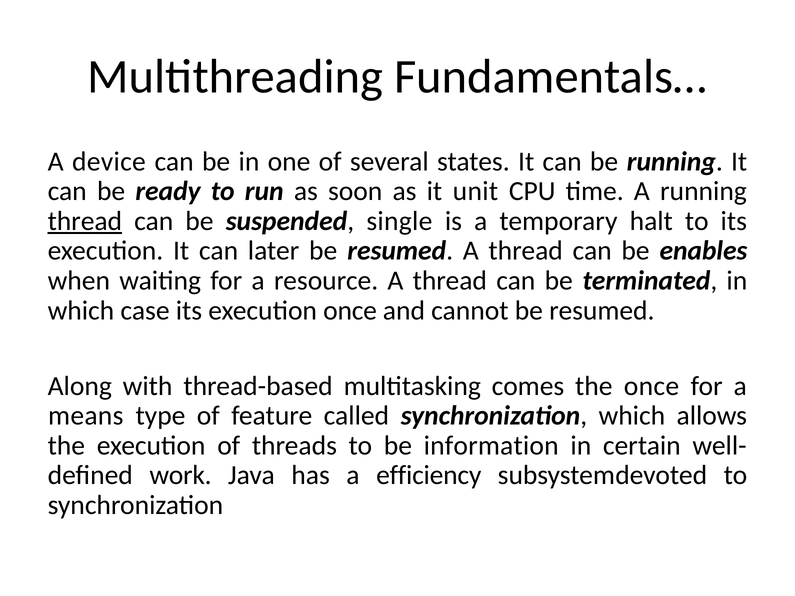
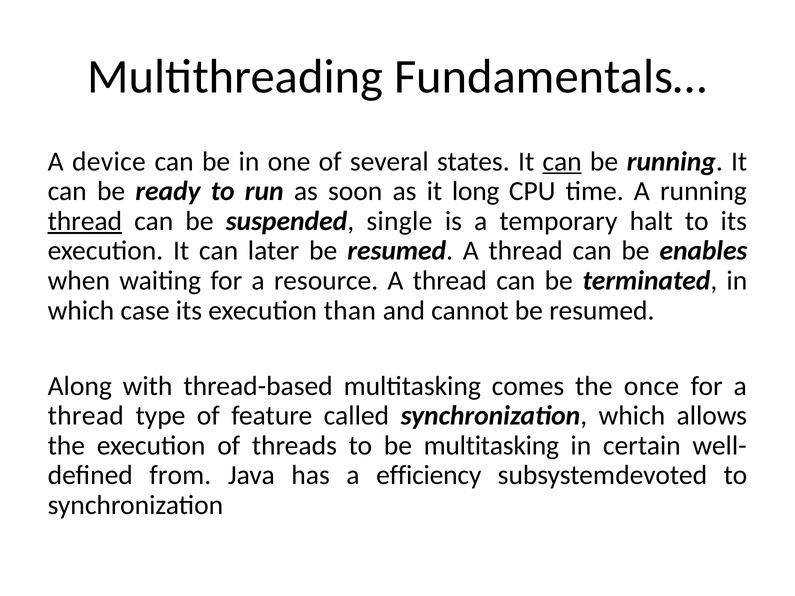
can underline: none -> present (562, 162)
unit: unit -> long (476, 191)
execution once: once -> than (350, 311)
means: means -> thread (86, 416)
be information: information -> multitasking (491, 446)
work: work -> from (180, 476)
